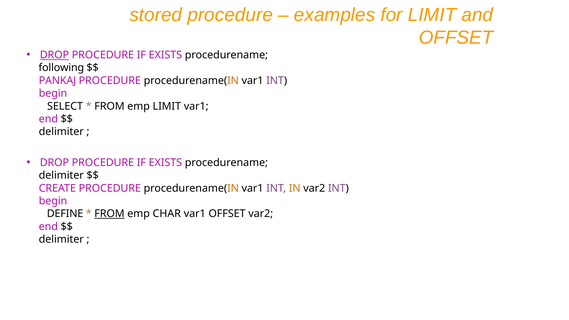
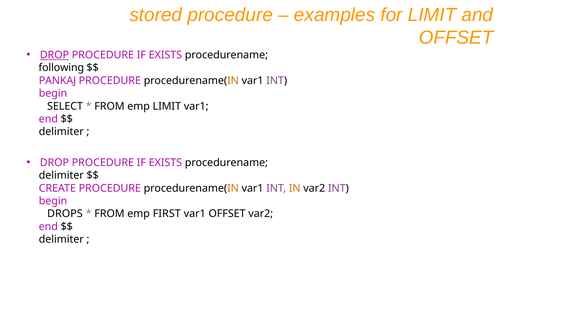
DEFINE: DEFINE -> DROPS (65, 214)
FROM underline: present -> none (109, 214)
CHAR: CHAR -> FIRST (167, 214)
